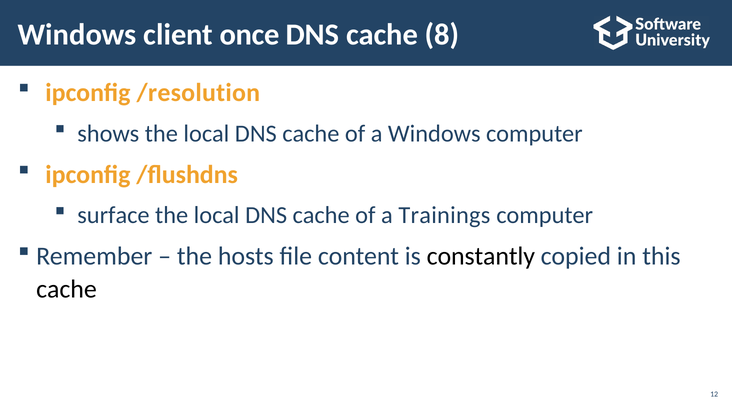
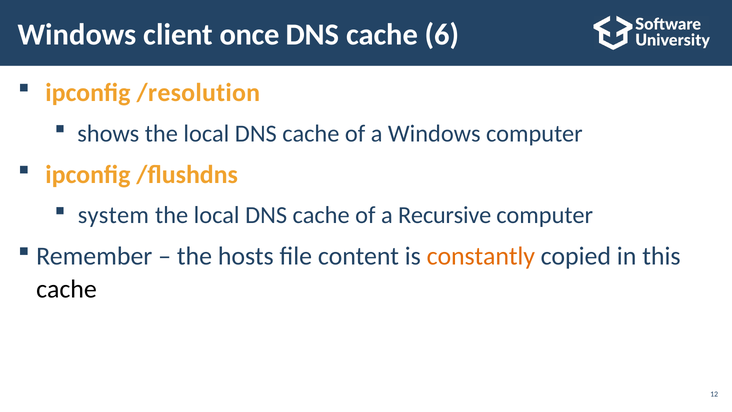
8: 8 -> 6 (442, 35)
surface: surface -> system (113, 215)
Trainings: Trainings -> Recursive (445, 215)
constantly colour: black -> orange (481, 256)
